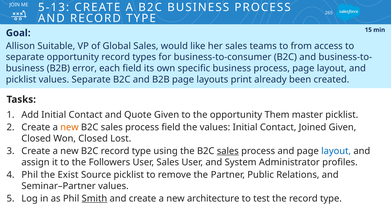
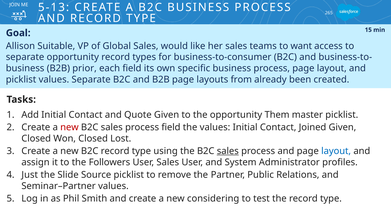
from: from -> want (301, 46)
error: error -> prior (85, 68)
print: print -> from (241, 80)
new colour: orange -> red (69, 127)
Phil: Phil -> Just (30, 175)
Exist: Exist -> Slide (68, 175)
Smith underline: present -> none (94, 198)
architecture: architecture -> considering (213, 198)
